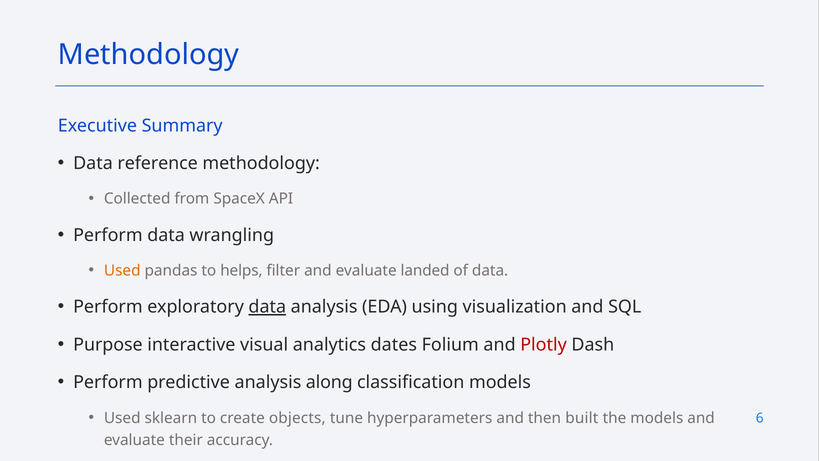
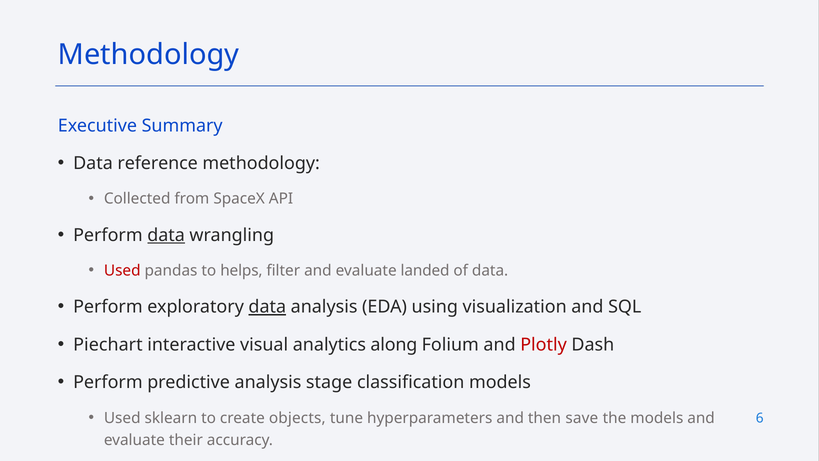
data underline: none -> present (166, 235)
Used colour: orange -> red (122, 270)
Purpose: Purpose -> Piechart (108, 345)
dates: dates -> along (394, 345)
along: along -> stage (329, 382)
built: built -> save (582, 418)
